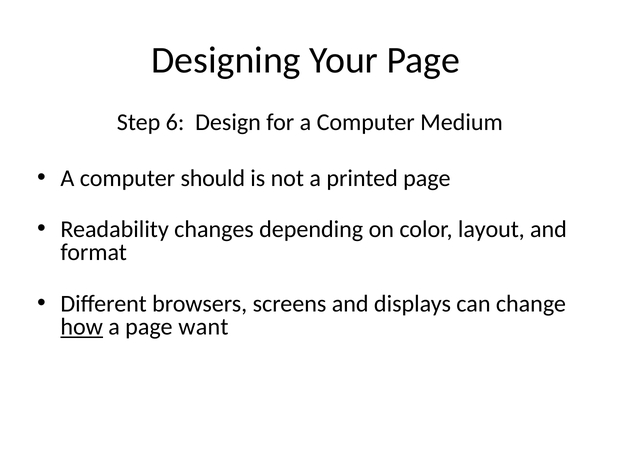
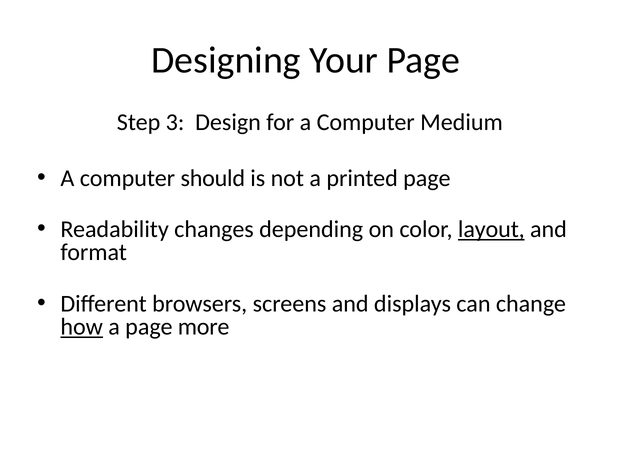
6: 6 -> 3 (175, 122)
layout underline: none -> present (491, 229)
want: want -> more (204, 327)
